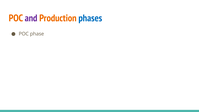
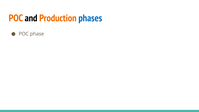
and colour: purple -> black (31, 18)
